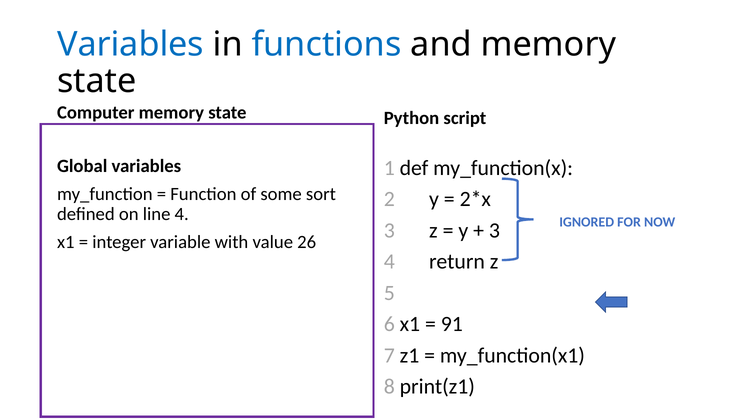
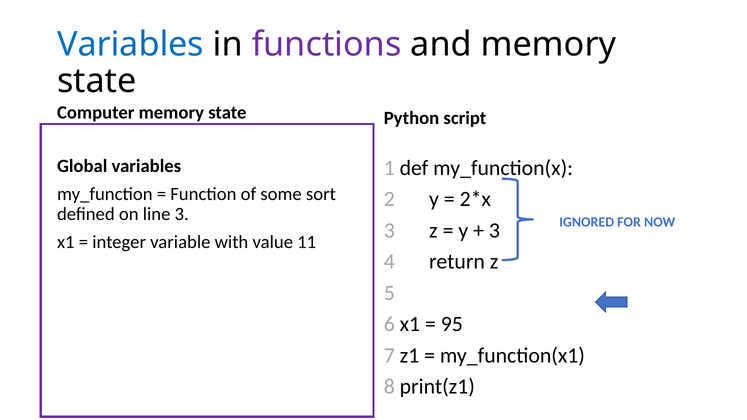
functions colour: blue -> purple (326, 44)
line 4: 4 -> 3 (182, 214)
26: 26 -> 11 (307, 242)
91: 91 -> 95 (452, 324)
